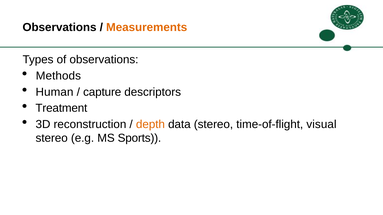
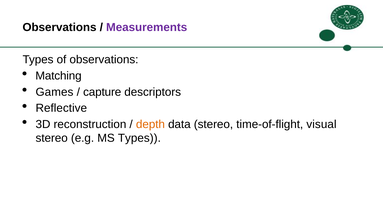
Measurements colour: orange -> purple (147, 27)
Methods: Methods -> Matching (58, 76)
Human: Human -> Games (55, 92)
Treatment: Treatment -> Reflective (61, 108)
MS Sports: Sports -> Types (139, 138)
